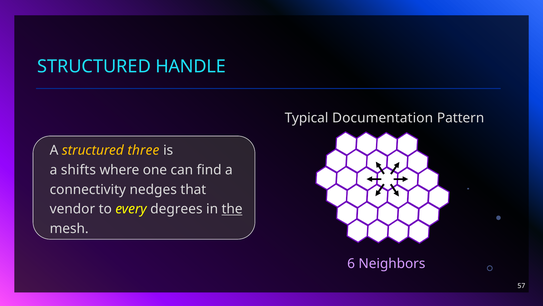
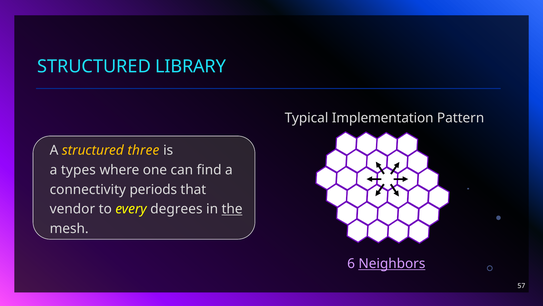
HANDLE: HANDLE -> LIBRARY (191, 66)
Documentation: Documentation -> Implementation (383, 118)
shifts: shifts -> types (78, 170)
nedges: nedges -> periods (153, 189)
Neighbors underline: none -> present (392, 263)
